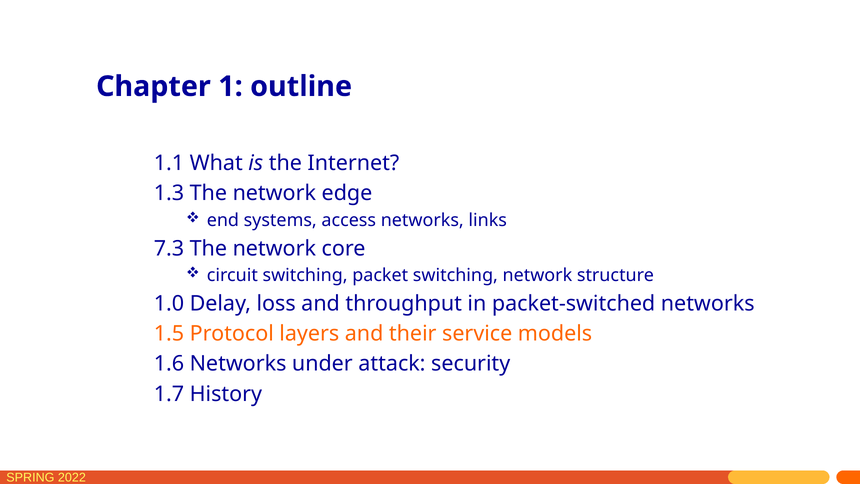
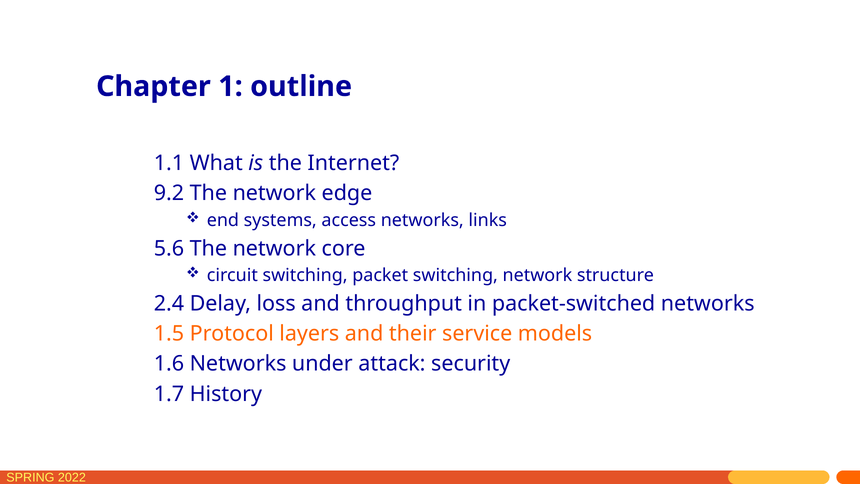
1.3: 1.3 -> 9.2 (169, 193)
7.3: 7.3 -> 5.6 (169, 248)
1.0: 1.0 -> 2.4 (169, 303)
